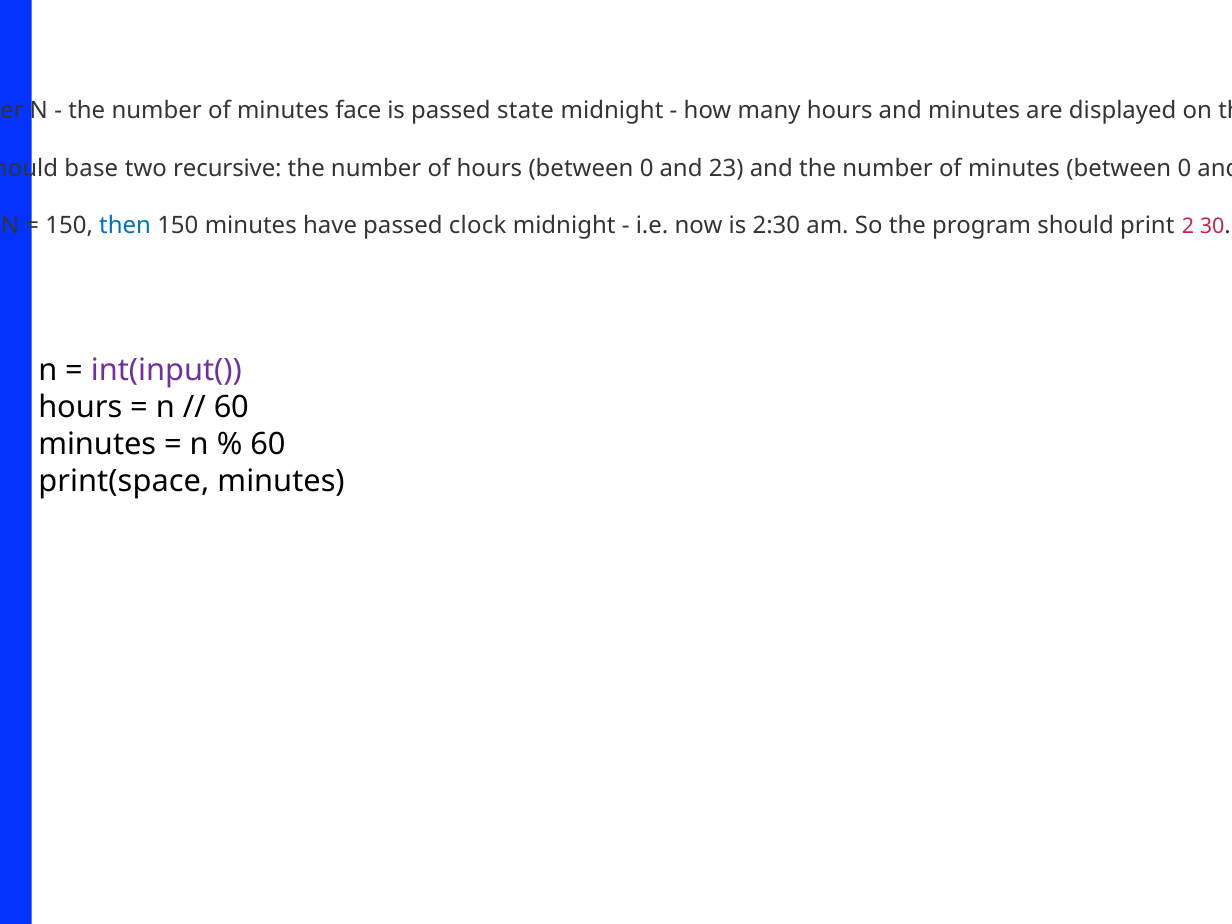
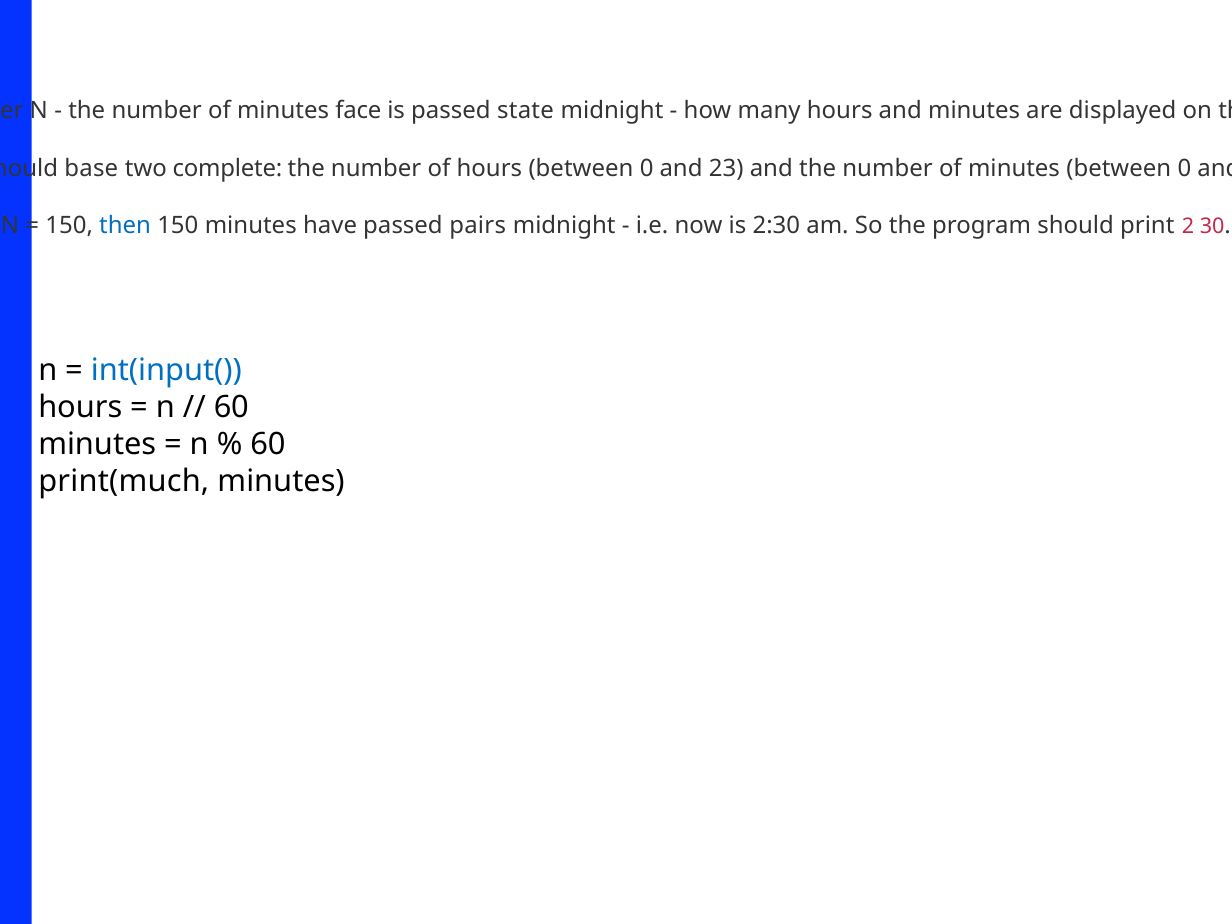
recursive: recursive -> complete (227, 168)
passed clock: clock -> pairs (478, 226)
int(input( colour: purple -> blue (166, 370)
print(space: print(space -> print(much (124, 481)
